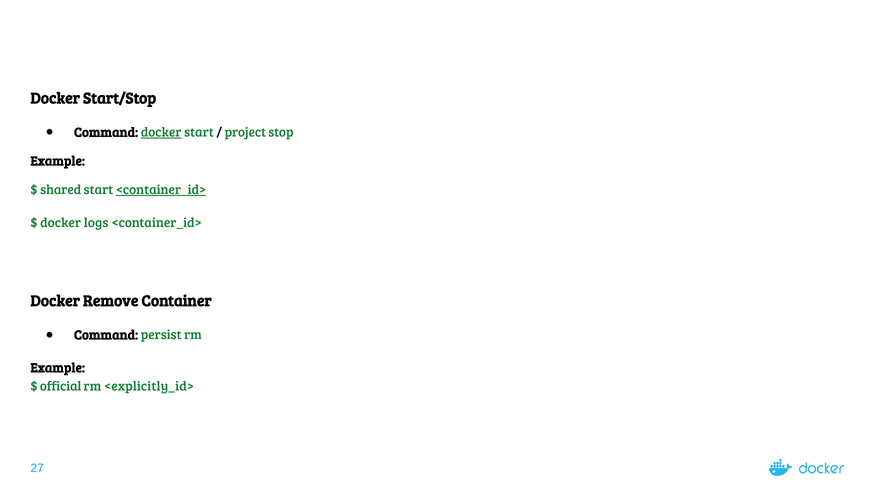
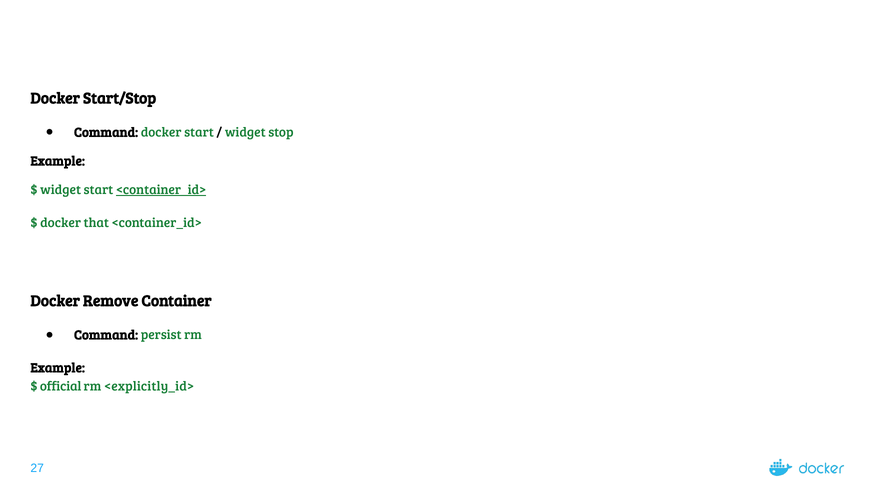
docker underline: present -> none (161, 132)
project: project -> widget (245, 132)
shared: shared -> widget (61, 190)
logs: logs -> that (96, 223)
